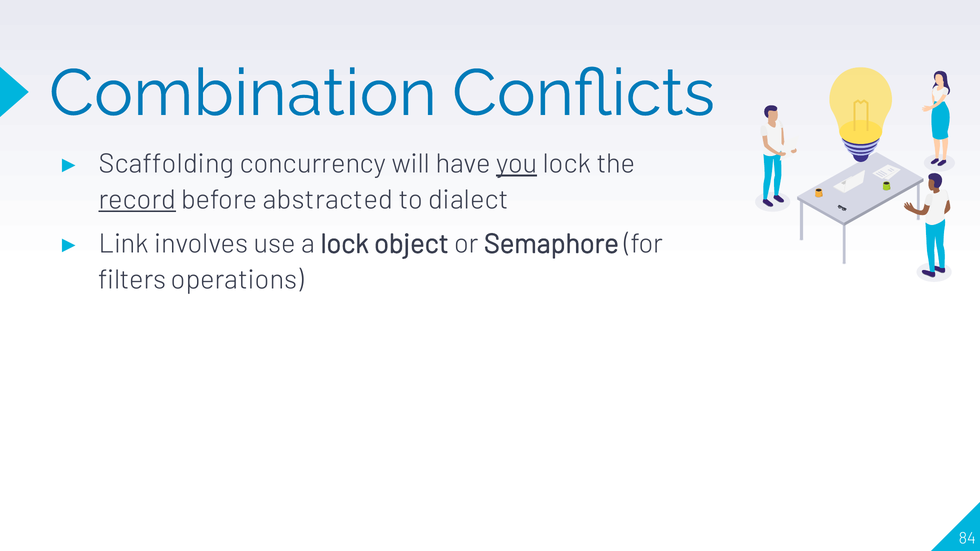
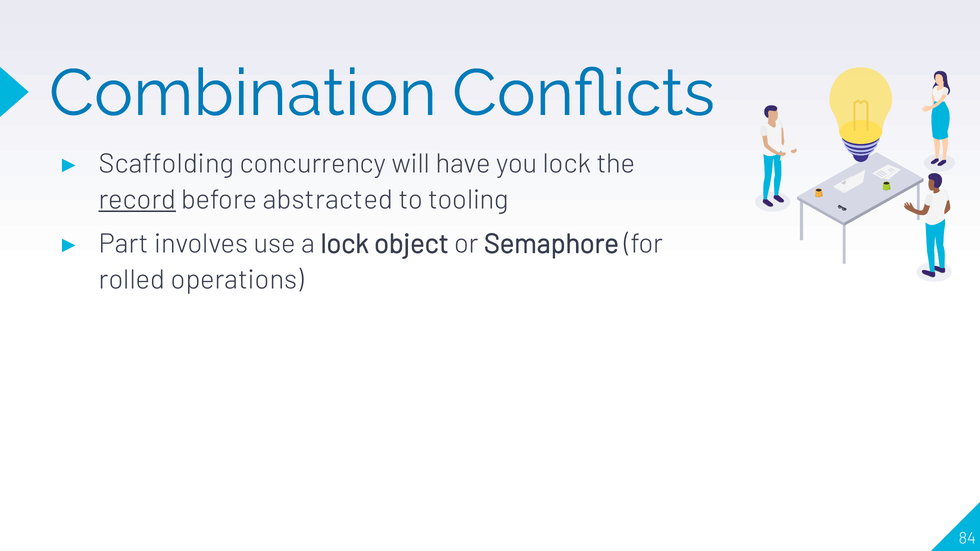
you underline: present -> none (517, 164)
dialect: dialect -> tooling (469, 200)
Link: Link -> Part (124, 244)
filters: filters -> rolled (132, 280)
